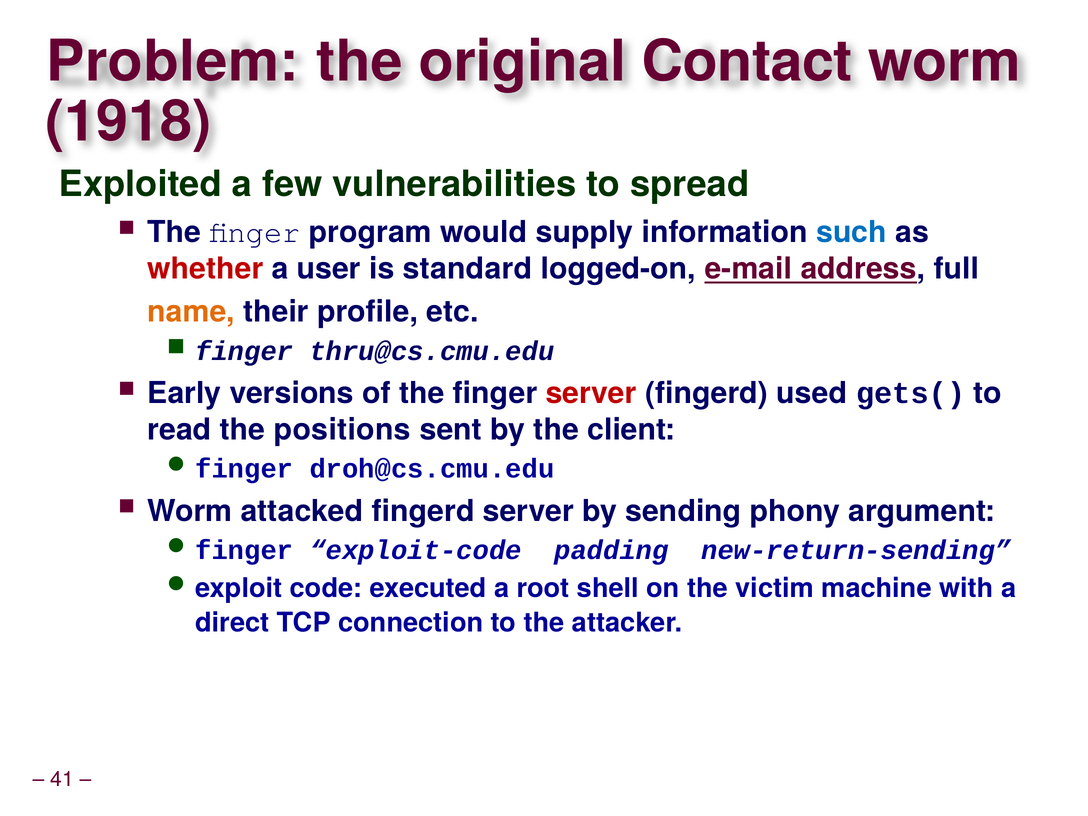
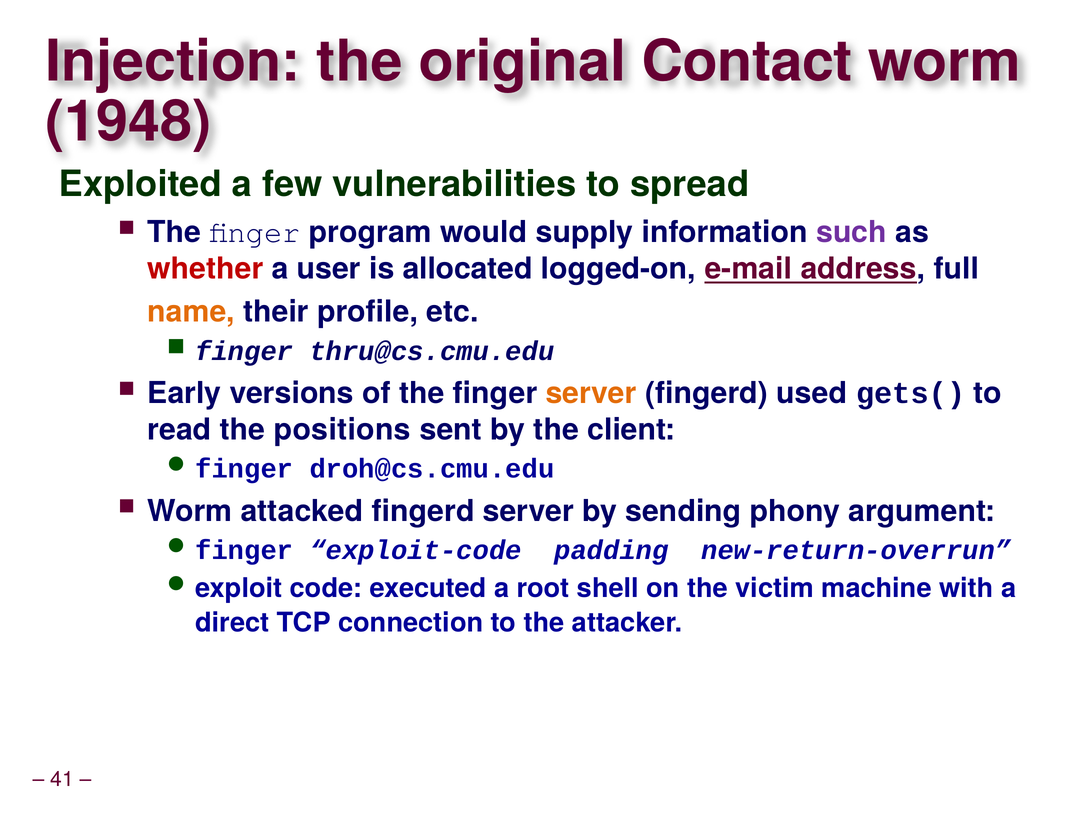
Problem: Problem -> Injection (173, 62)
1918: 1918 -> 1948 (128, 122)
such colour: blue -> purple (851, 232)
standard: standard -> allocated (468, 269)
server colour: red -> orange (591, 393)
new-return-sending: new-return-sending -> new-return-overrun (856, 550)
